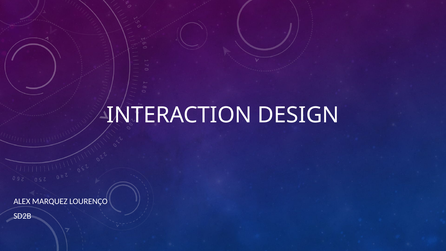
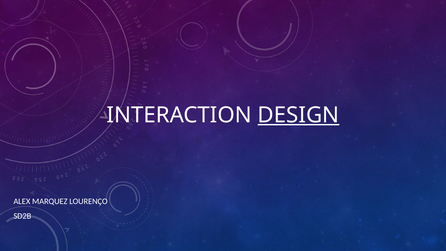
DESIGN underline: none -> present (298, 115)
